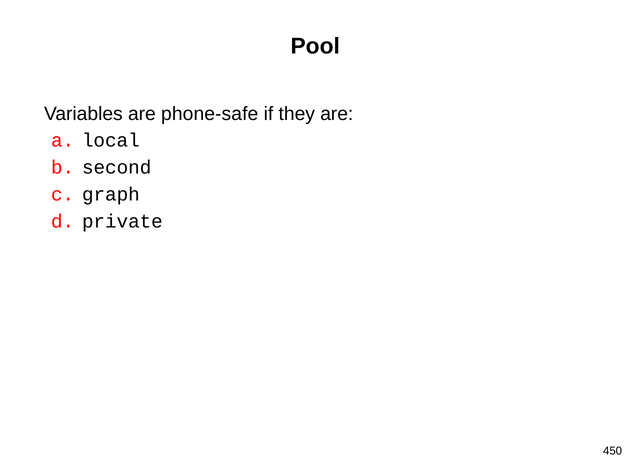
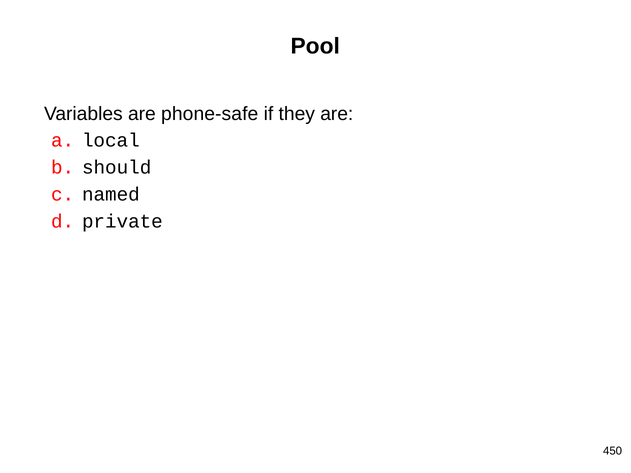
second: second -> should (117, 168)
graph: graph -> named (111, 195)
